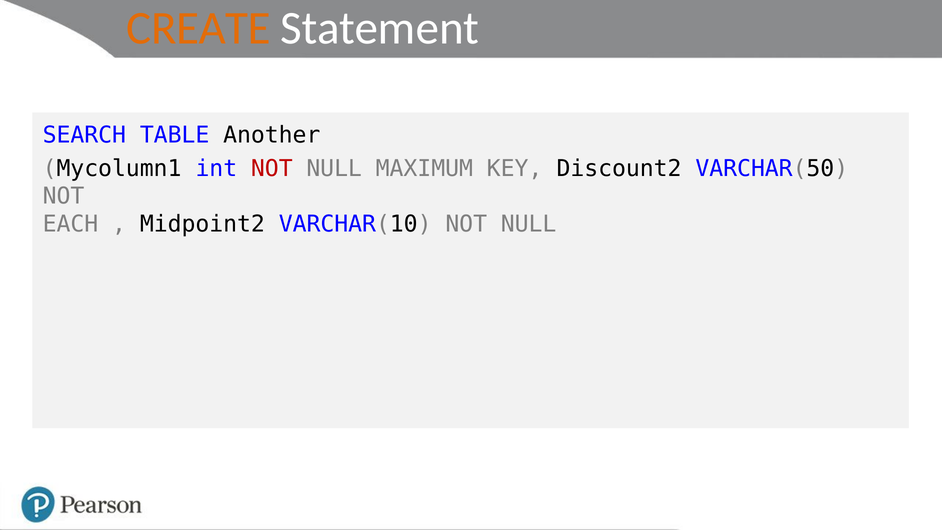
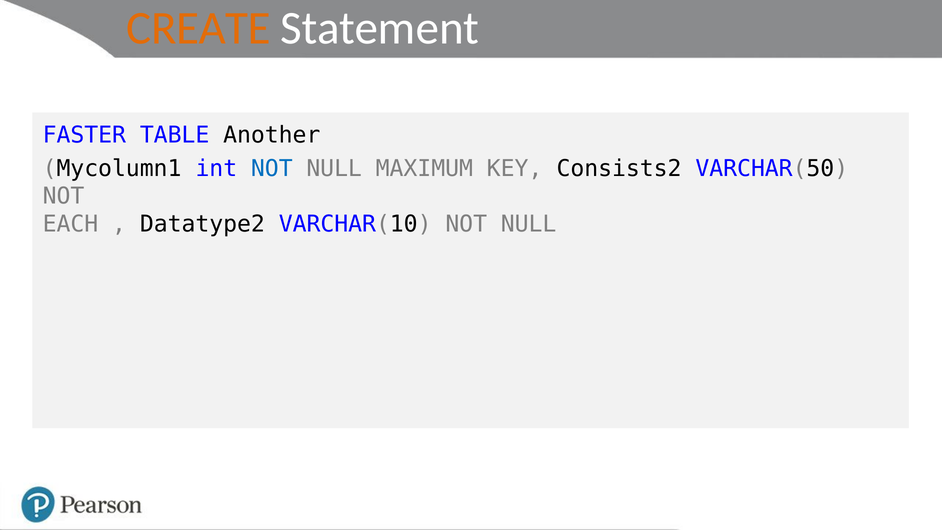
SEARCH: SEARCH -> FASTER (84, 135)
NOT colour: red -> blue (272, 169)
Discount2: Discount2 -> Consists2 (619, 169)
Midpoint2: Midpoint2 -> Datatype2 (202, 224)
